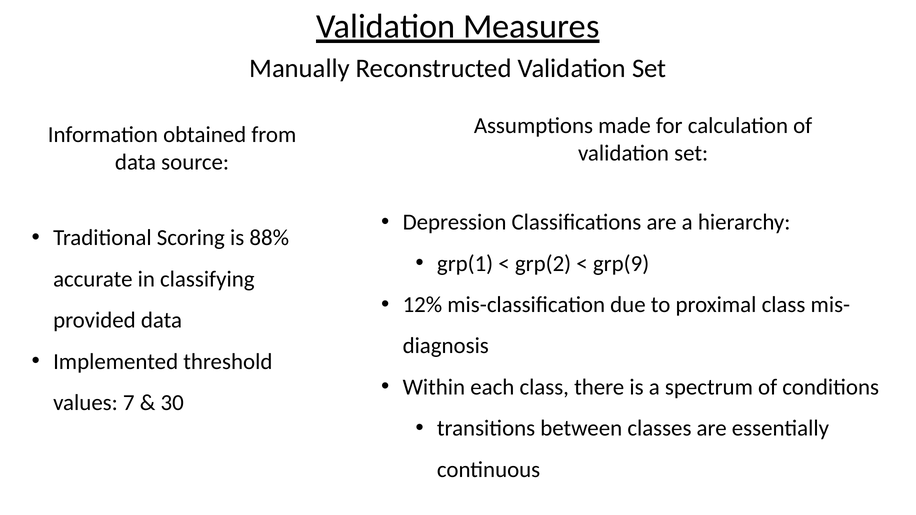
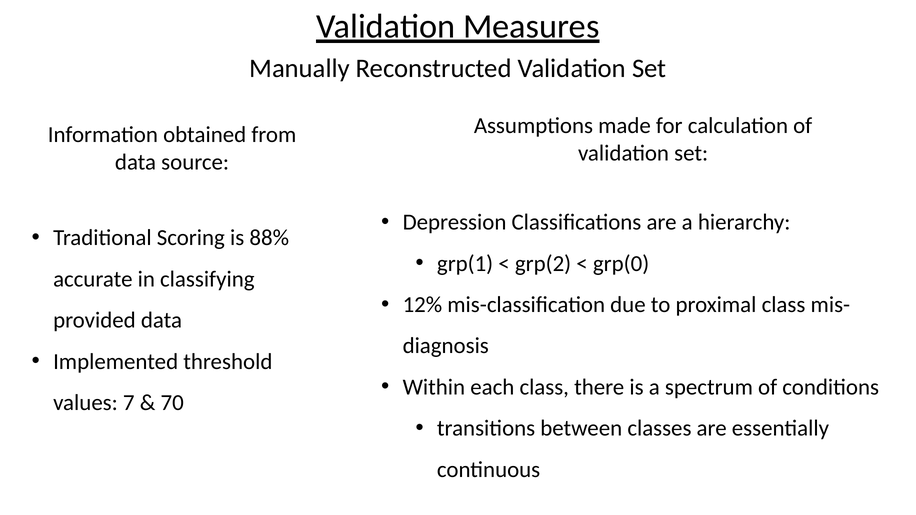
grp(9: grp(9 -> grp(0 (621, 264)
30: 30 -> 70 (172, 403)
